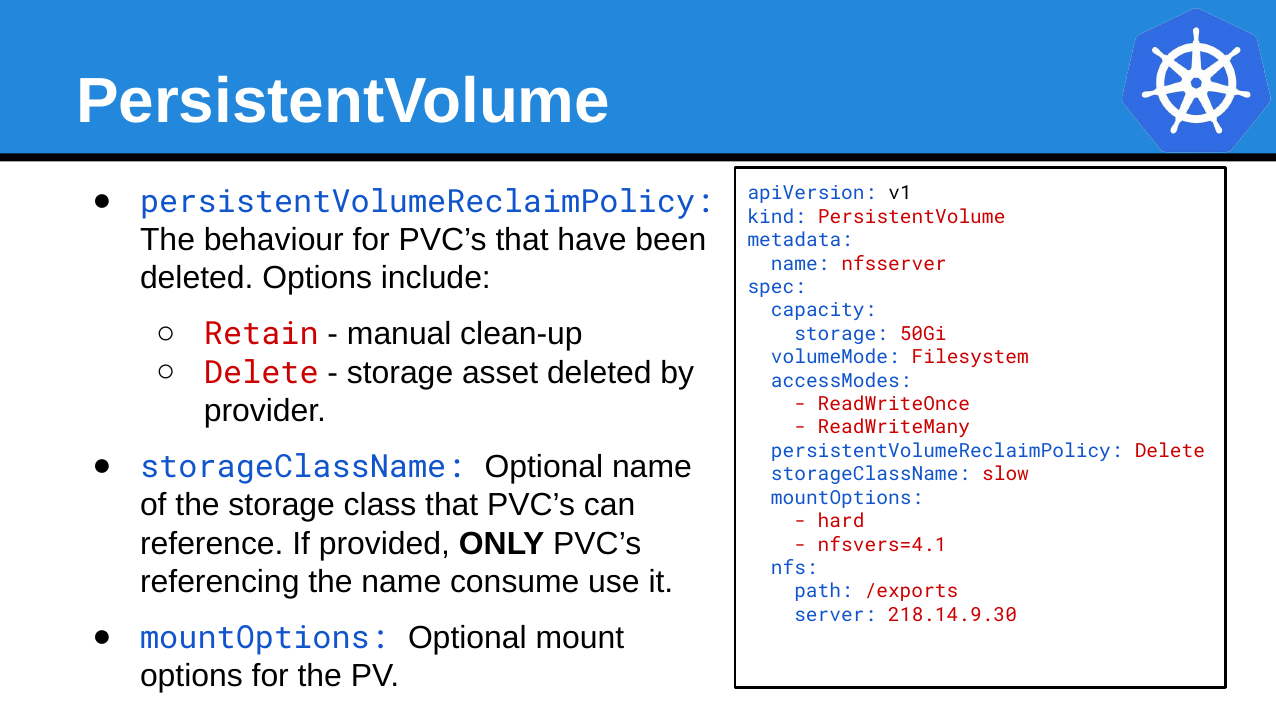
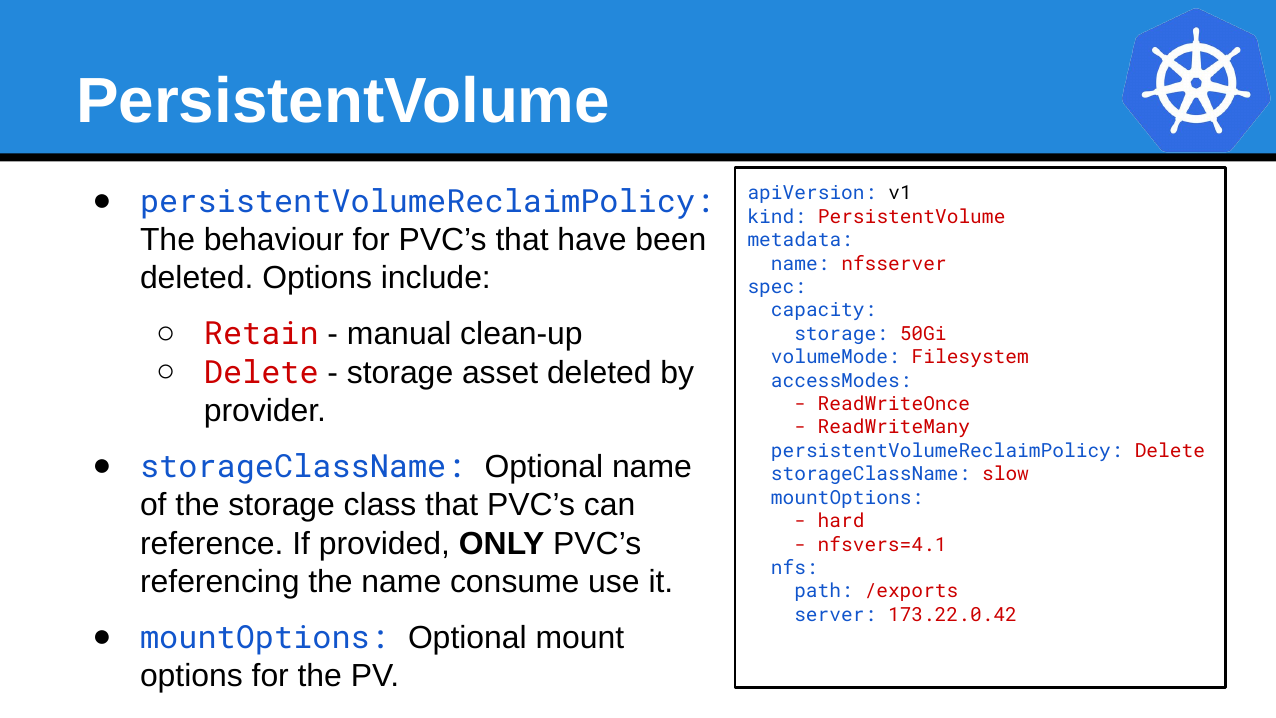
218.14.9.30: 218.14.9.30 -> 173.22.0.42 (953, 615)
